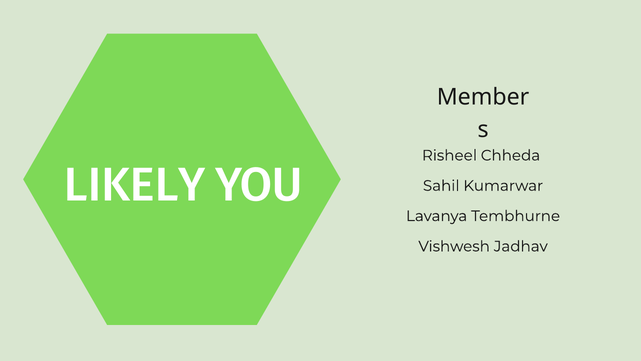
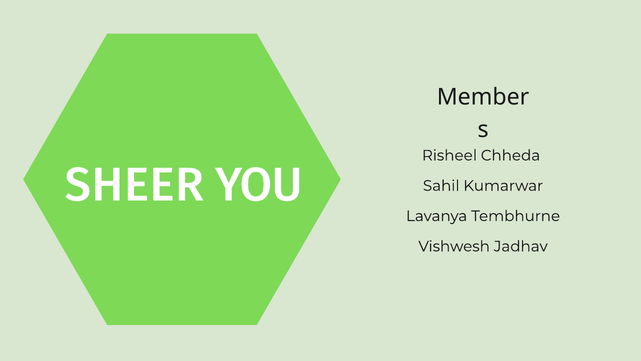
LIKELY: LIKELY -> SHEER (134, 185)
